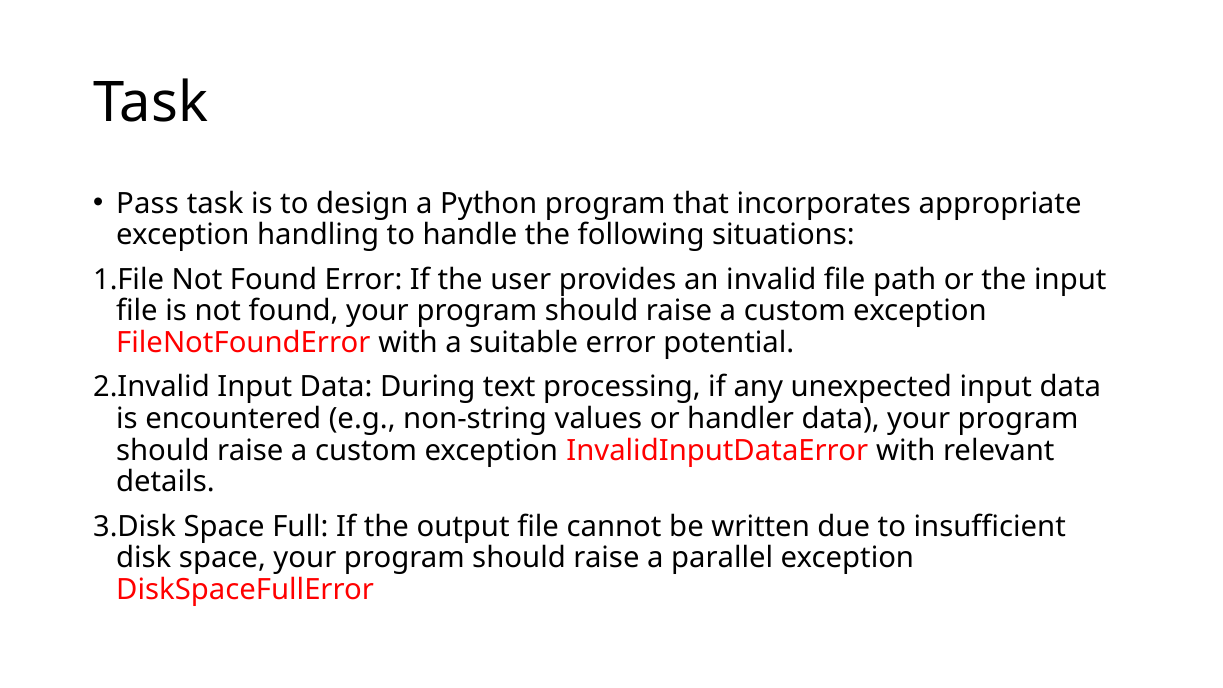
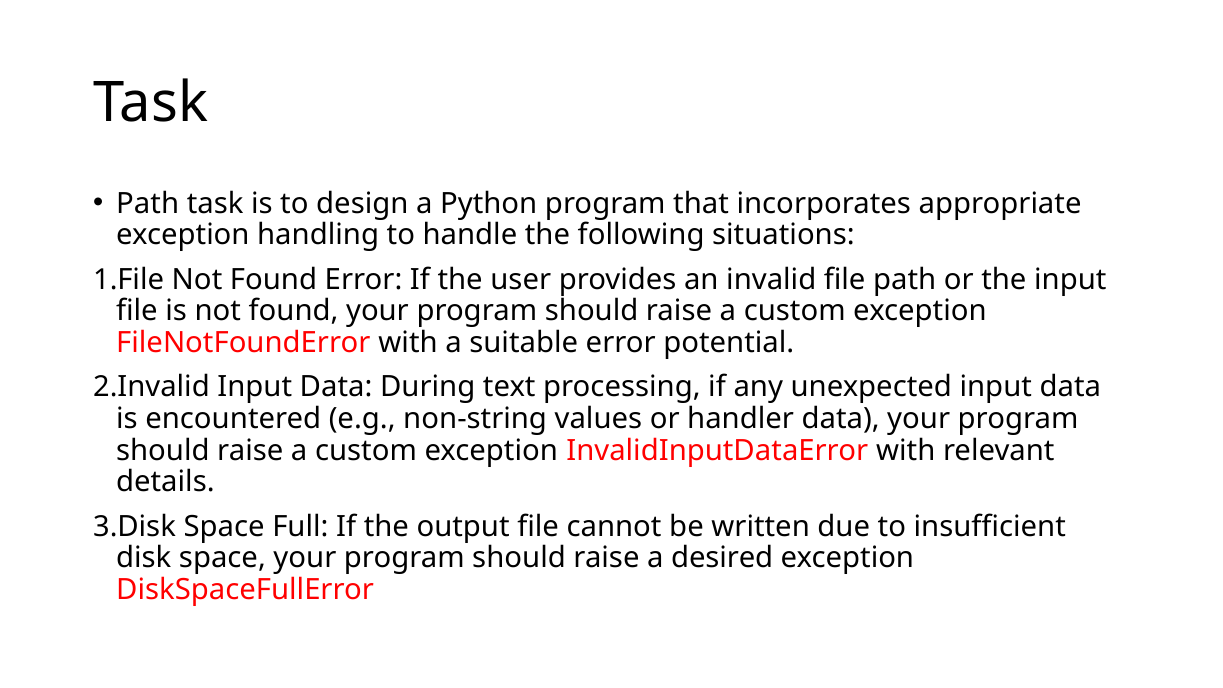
Pass: Pass -> Path (148, 203)
parallel: parallel -> desired (722, 558)
